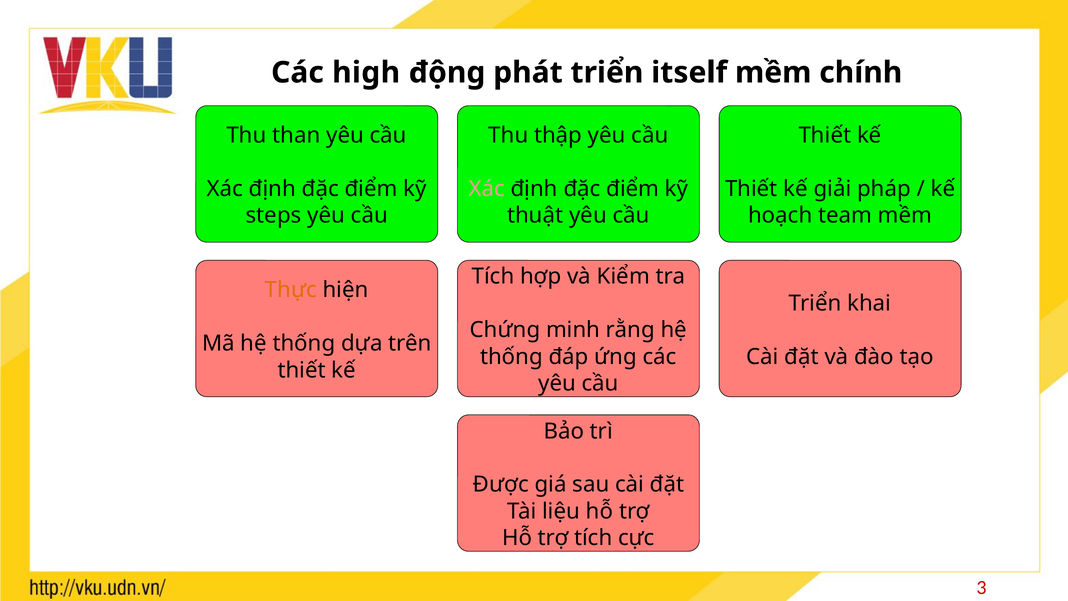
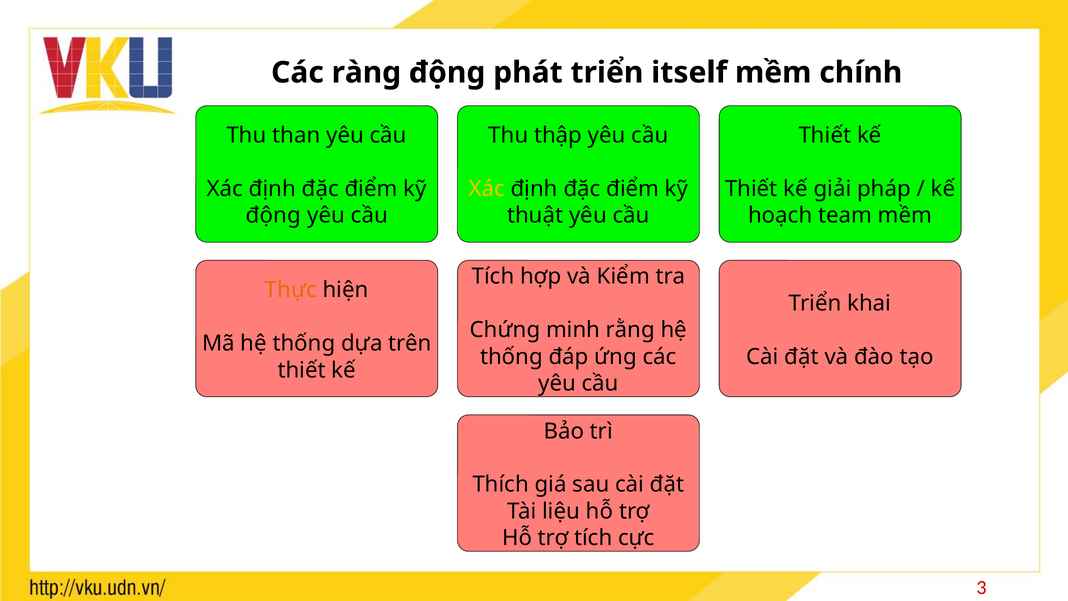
high: high -> ràng (366, 73)
Xác colour: pink -> yellow (487, 189)
steps: steps -> động (273, 215)
Được: Được -> Thích (501, 484)
